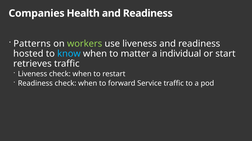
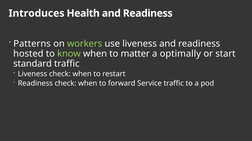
Companies: Companies -> Introduces (37, 13)
know colour: light blue -> light green (69, 54)
individual: individual -> optimally (180, 54)
retrieves: retrieves -> standard (33, 64)
